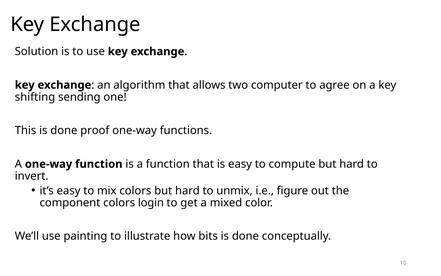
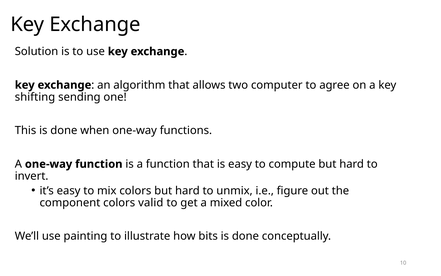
proof: proof -> when (95, 130)
login: login -> valid (151, 203)
